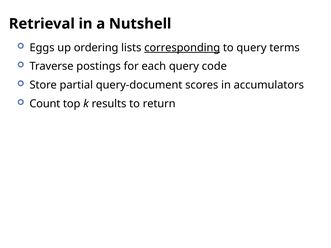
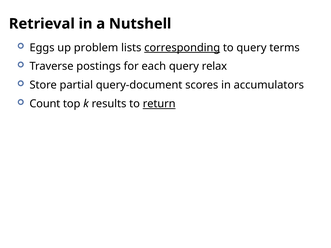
ordering: ordering -> problem (96, 48)
code: code -> relax (214, 66)
return underline: none -> present (159, 104)
